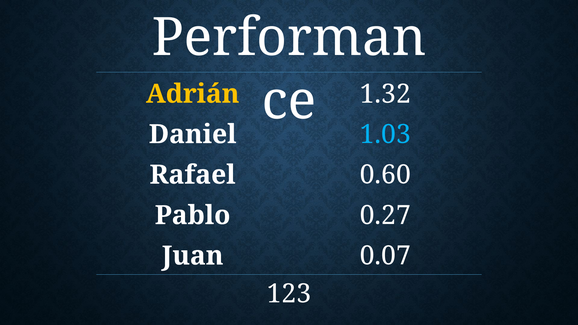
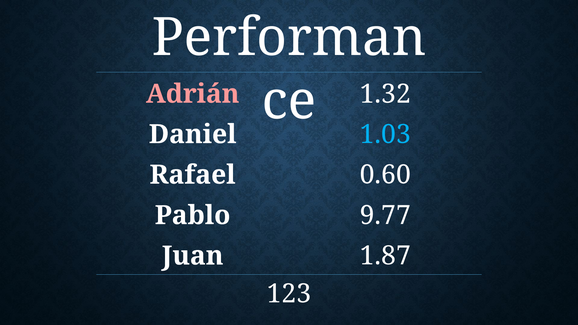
Adrián colour: yellow -> pink (193, 94)
0.27: 0.27 -> 9.77 (385, 215)
0.07: 0.07 -> 1.87 (385, 256)
